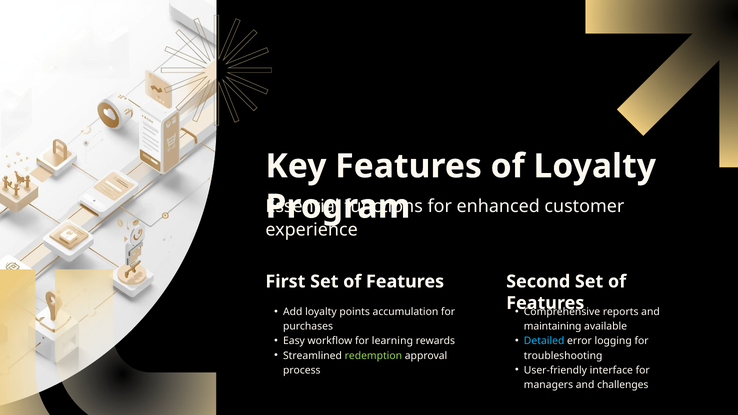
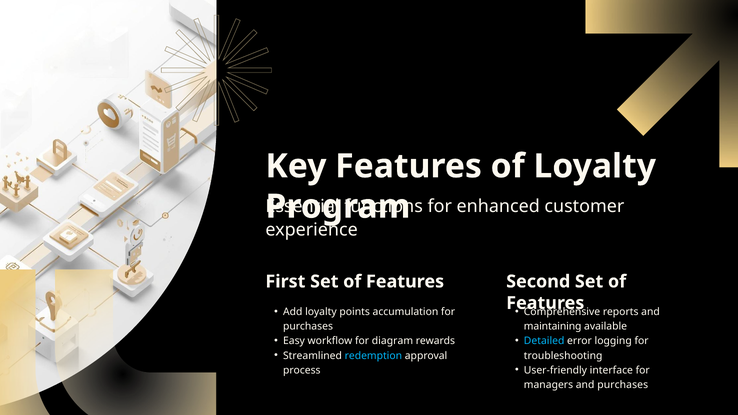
learning: learning -> diagram (392, 341)
redemption colour: light green -> light blue (373, 356)
and challenges: challenges -> purchases (623, 385)
